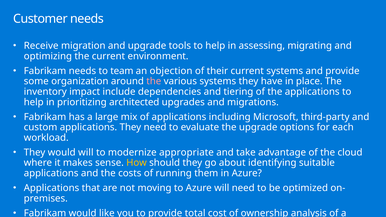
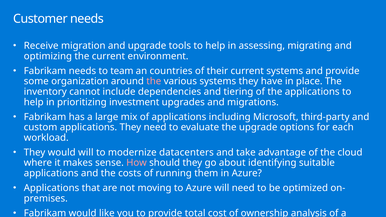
objection: objection -> countries (171, 71)
impact: impact -> cannot (85, 92)
architected: architected -> investment (134, 102)
appropriate: appropriate -> datacenters (186, 152)
How colour: yellow -> pink (137, 163)
